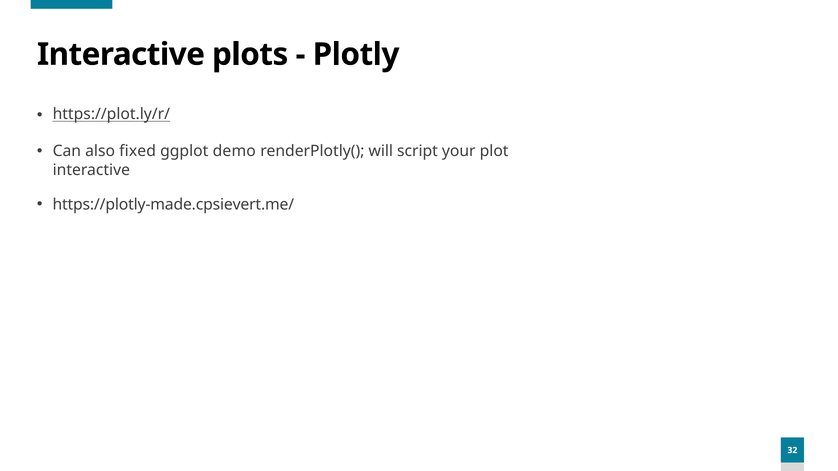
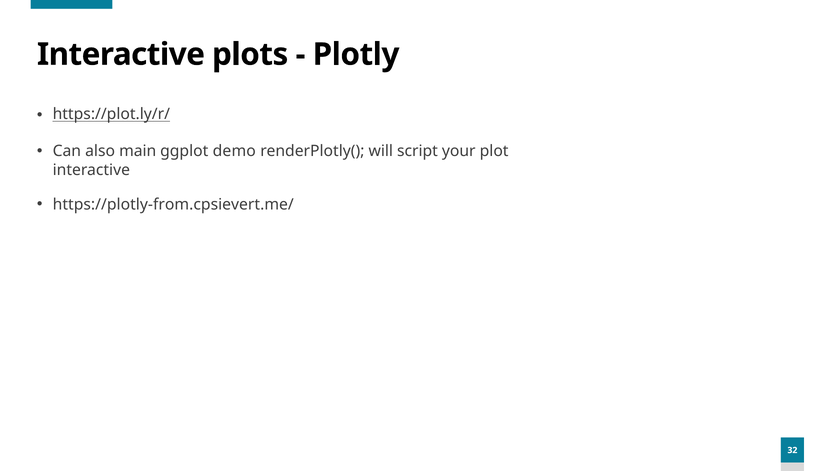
fixed: fixed -> main (138, 151)
https://plotly-made.cpsievert.me/: https://plotly-made.cpsievert.me/ -> https://plotly-from.cpsievert.me/ (173, 205)
